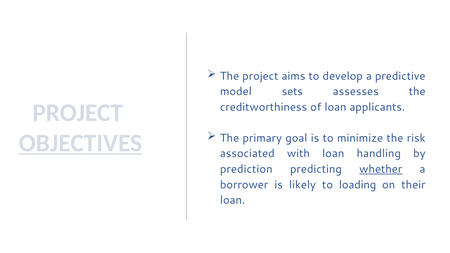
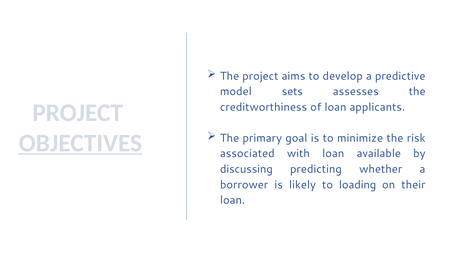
handling: handling -> available (379, 154)
prediction: prediction -> discussing (246, 169)
whether underline: present -> none (381, 169)
